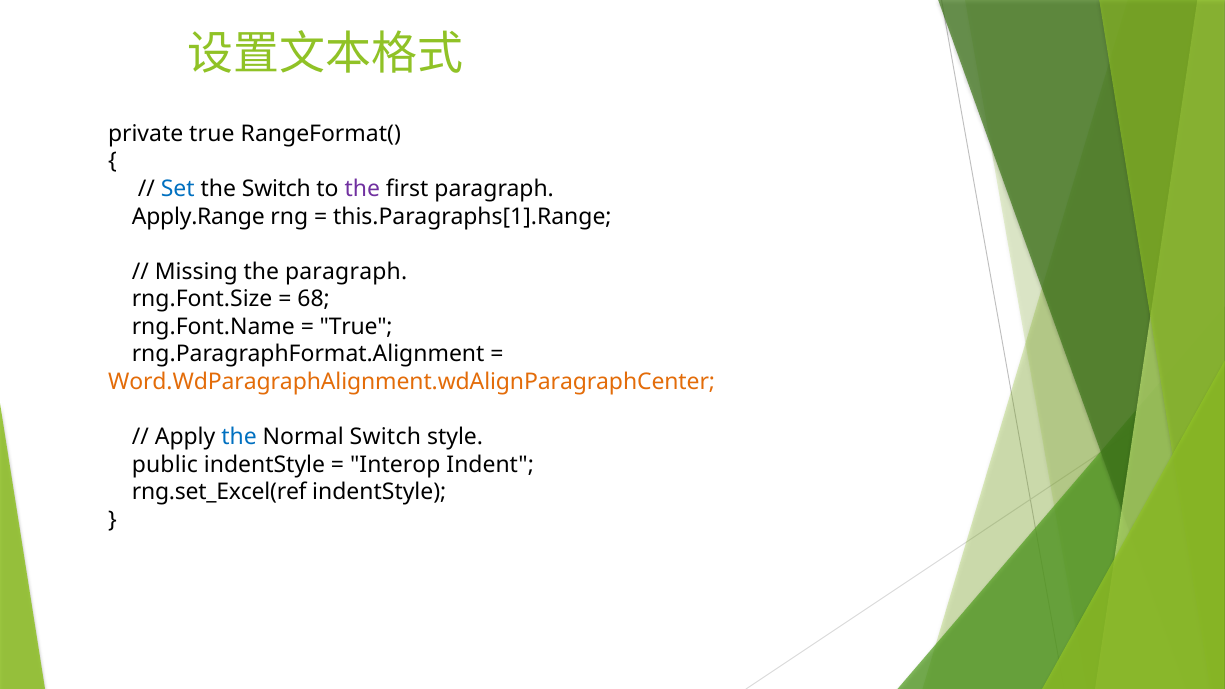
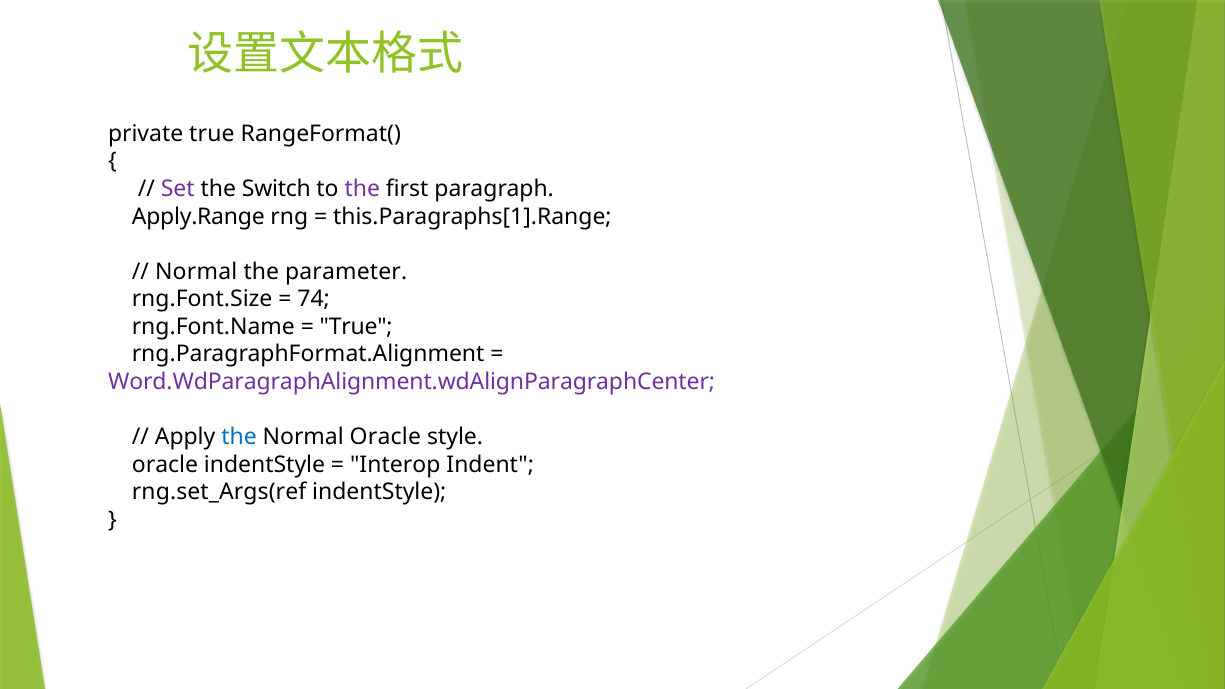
Set colour: blue -> purple (178, 189)
Missing: Missing -> Normal (196, 272)
the paragraph: paragraph -> parameter (346, 272)
68: 68 -> 74 (314, 299)
Word.WdParagraphAlignment.wdAlignParagraphCenter colour: orange -> purple (412, 382)
Normal Switch: Switch -> Oracle (385, 437)
public: public -> oracle (165, 465)
rng.set_Excel(ref: rng.set_Excel(ref -> rng.set_Args(ref (219, 492)
